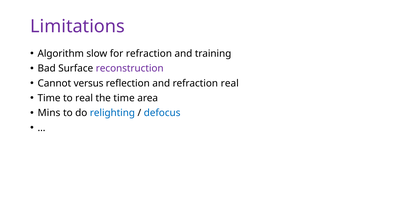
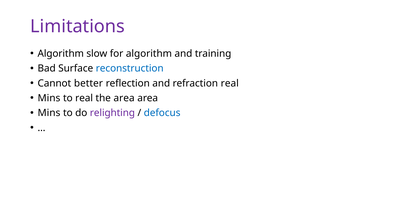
for refraction: refraction -> algorithm (149, 54)
reconstruction colour: purple -> blue (130, 68)
versus: versus -> better (88, 83)
Time: Time -> Mins (49, 98)
the time: time -> area (124, 98)
relighting colour: blue -> purple (112, 113)
